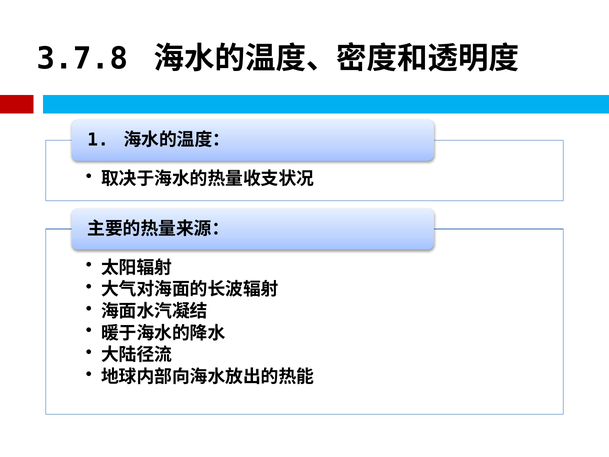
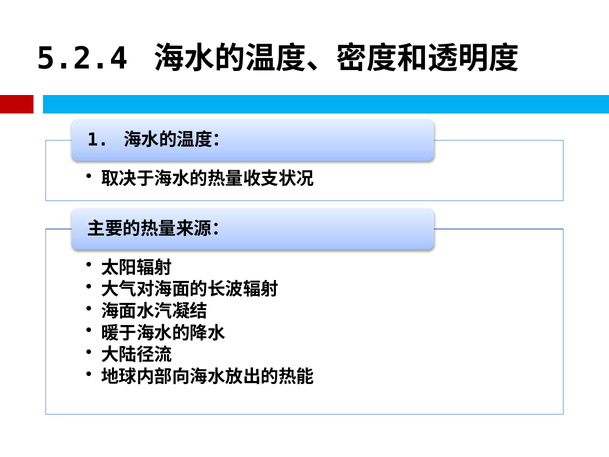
3.7.8: 3.7.8 -> 5.2.4 (82, 58)
